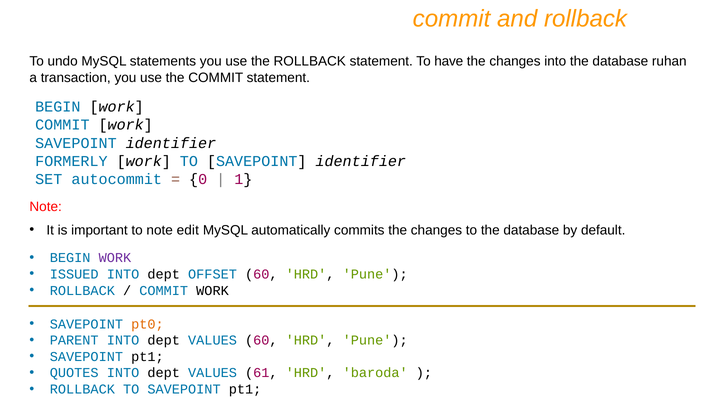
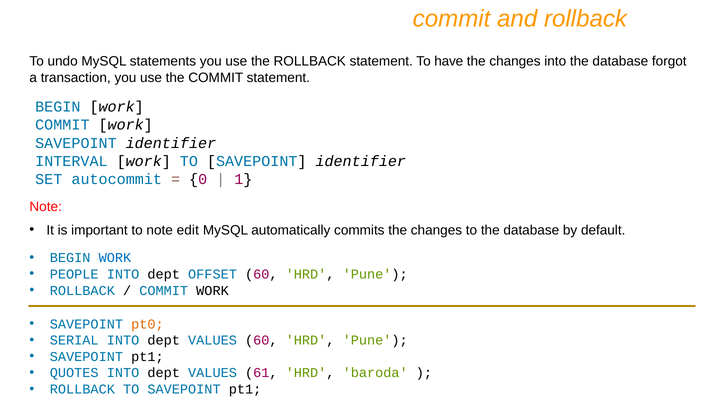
ruhan: ruhan -> forgot (669, 61)
FORMERLY: FORMERLY -> INTERVAL (71, 161)
WORK colour: purple -> blue (115, 258)
ISSUED: ISSUED -> PEOPLE (74, 274)
PARENT: PARENT -> SERIAL (74, 340)
